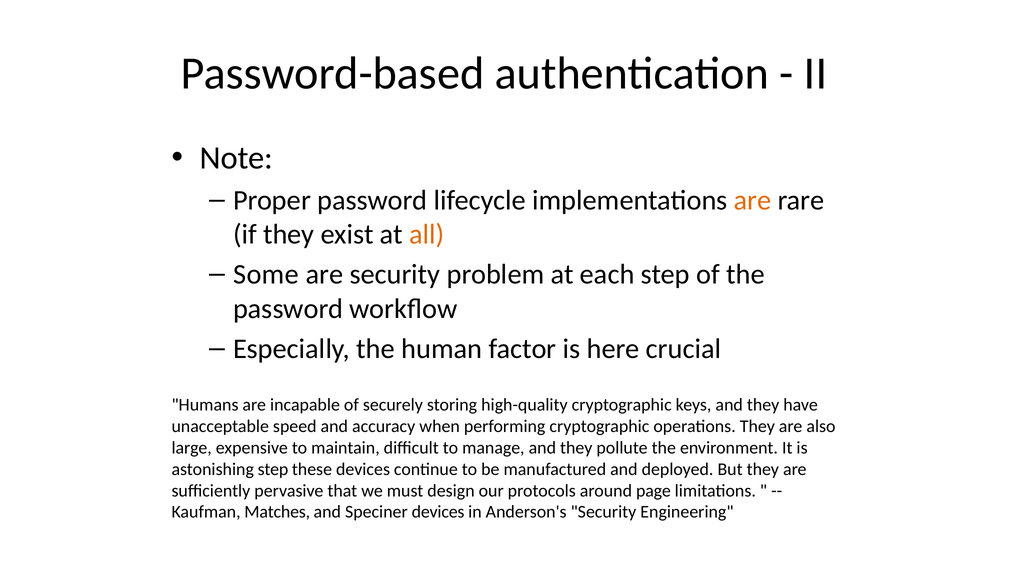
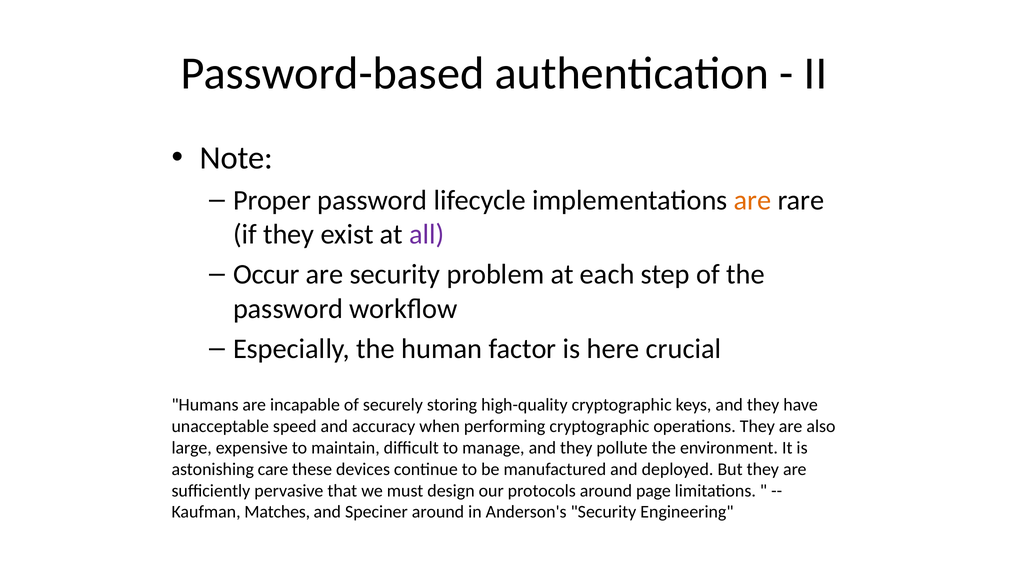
all colour: orange -> purple (427, 234)
Some: Some -> Occur (266, 274)
astonishing step: step -> care (273, 469)
Speciner devices: devices -> around (438, 512)
